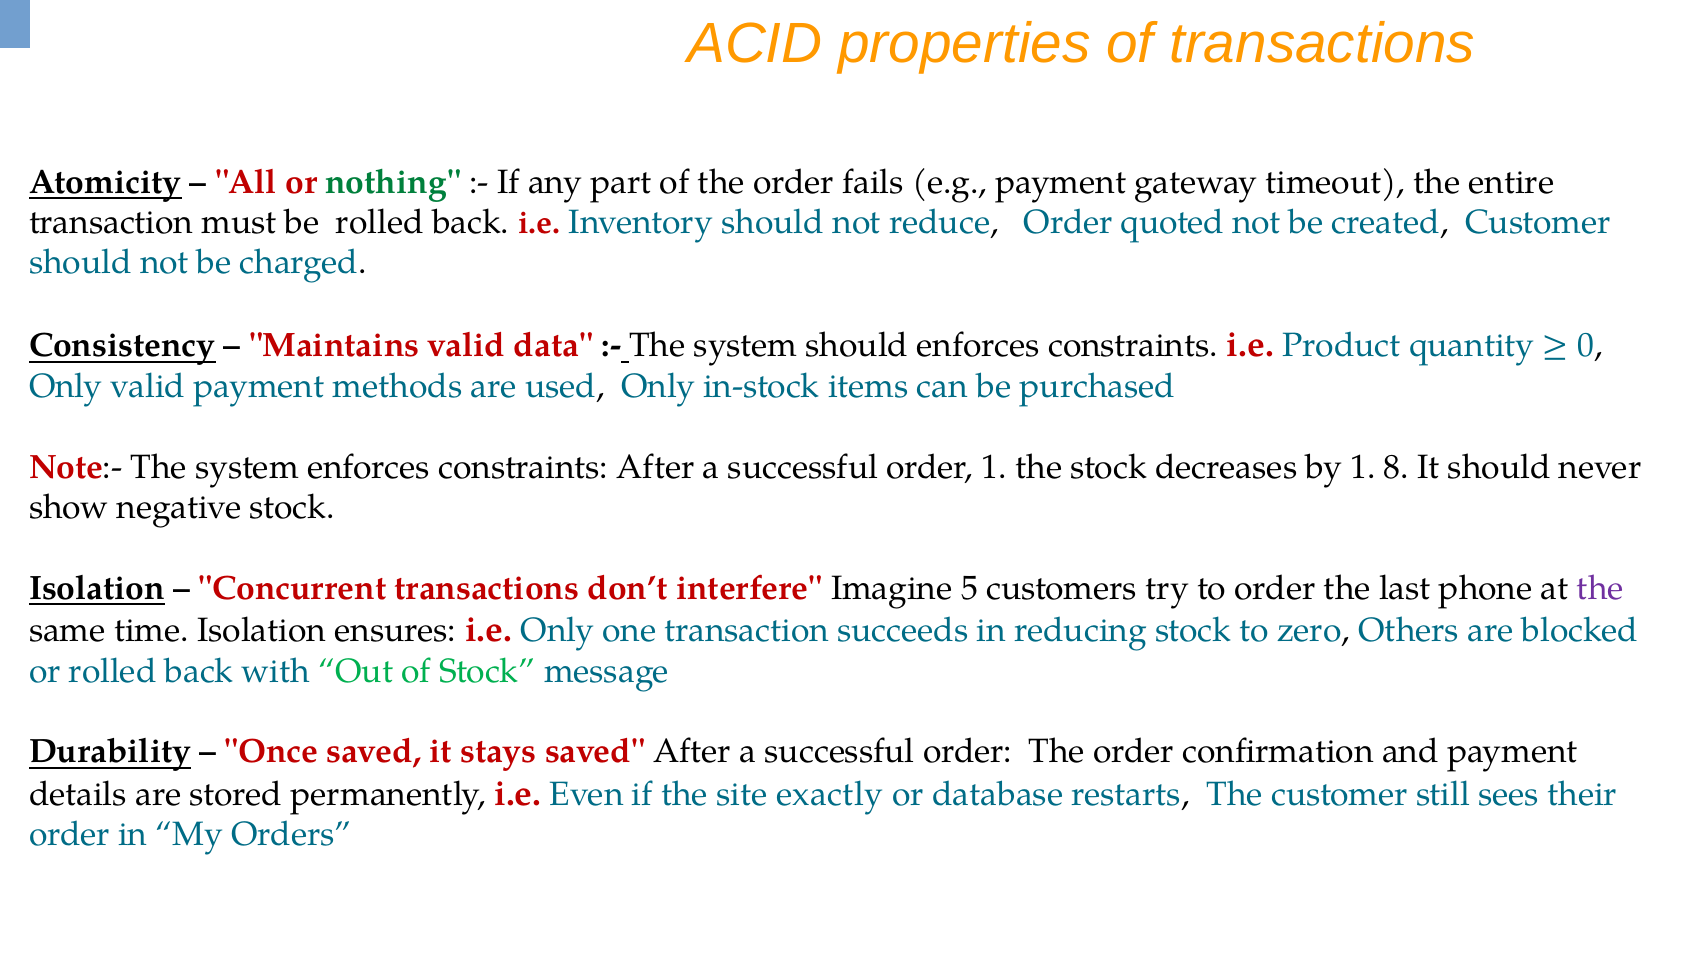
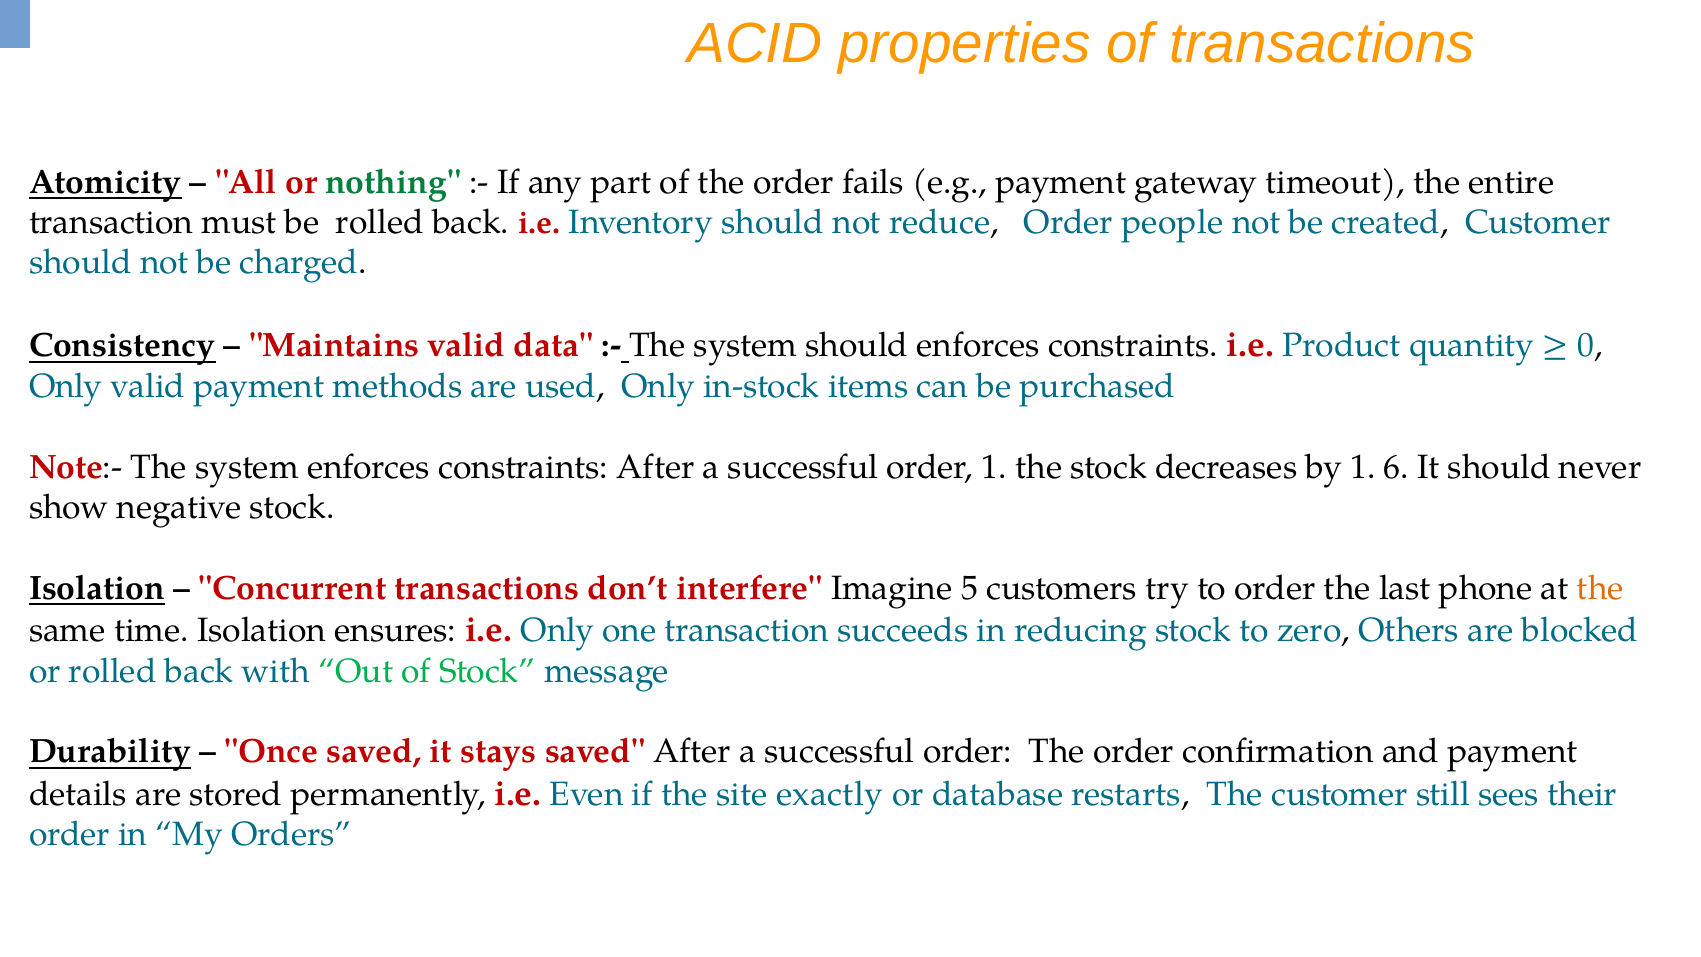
quoted: quoted -> people (1172, 222)
8: 8 -> 6 (1396, 467)
the colour: purple -> orange (1600, 588)
